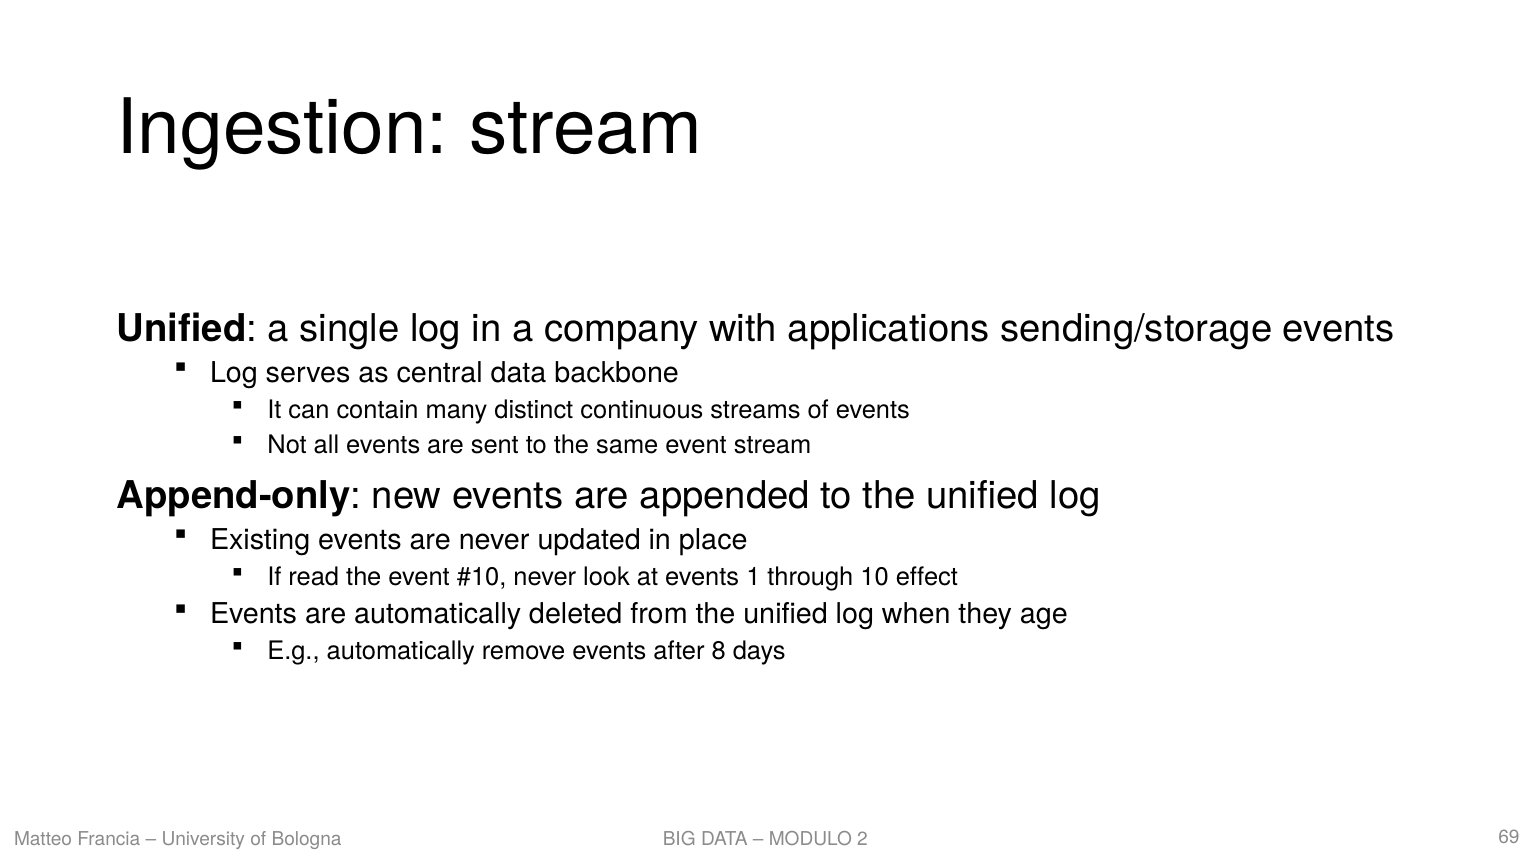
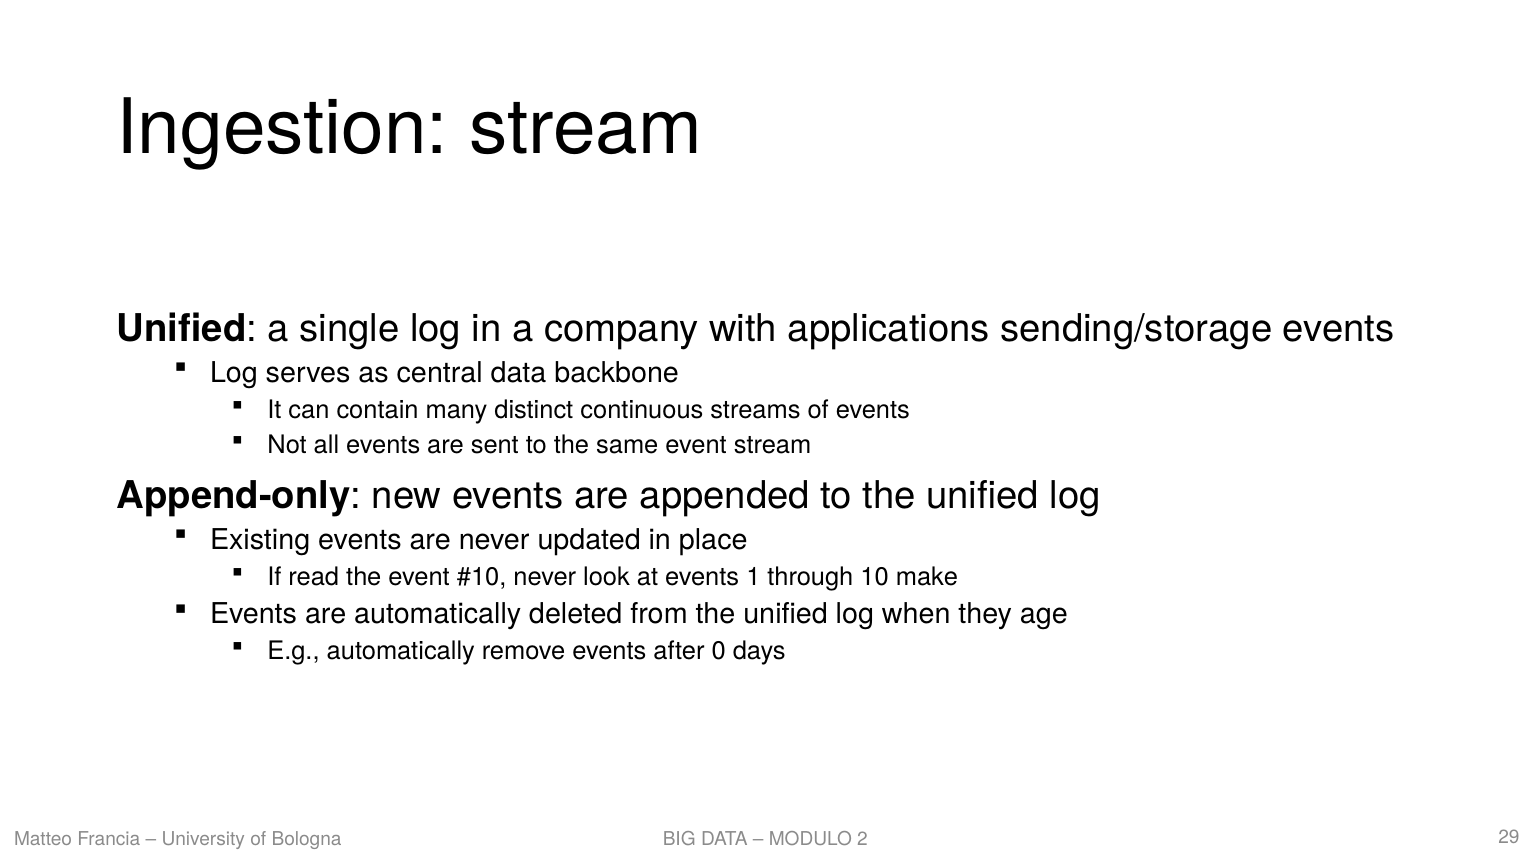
effect: effect -> make (927, 577)
8: 8 -> 0 (719, 652)
69: 69 -> 29 (1509, 837)
